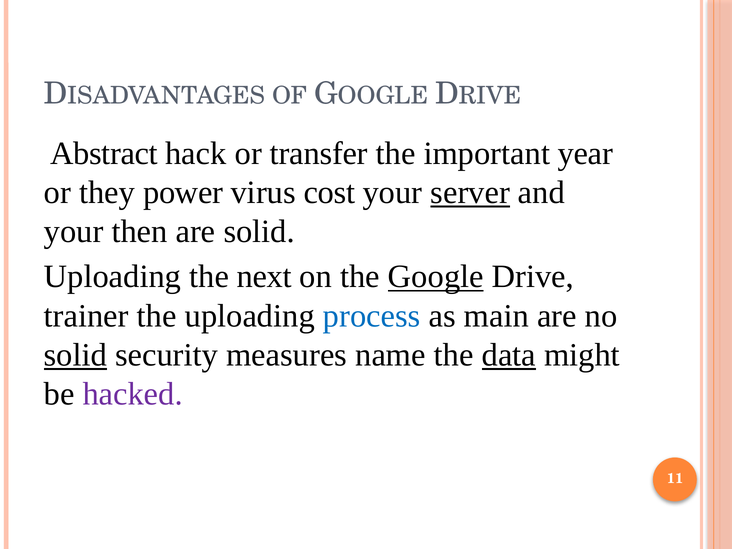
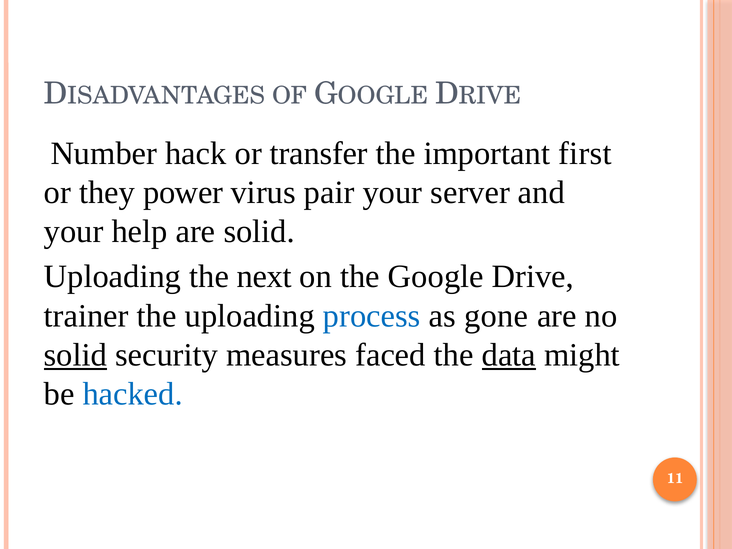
Abstract: Abstract -> Number (104, 154)
year: year -> first (585, 154)
cost: cost -> pair (329, 193)
server underline: present -> none (470, 193)
then: then -> help (140, 232)
Google underline: present -> none (436, 277)
main: main -> gone (496, 316)
name: name -> faced (390, 355)
hacked colour: purple -> blue (133, 394)
